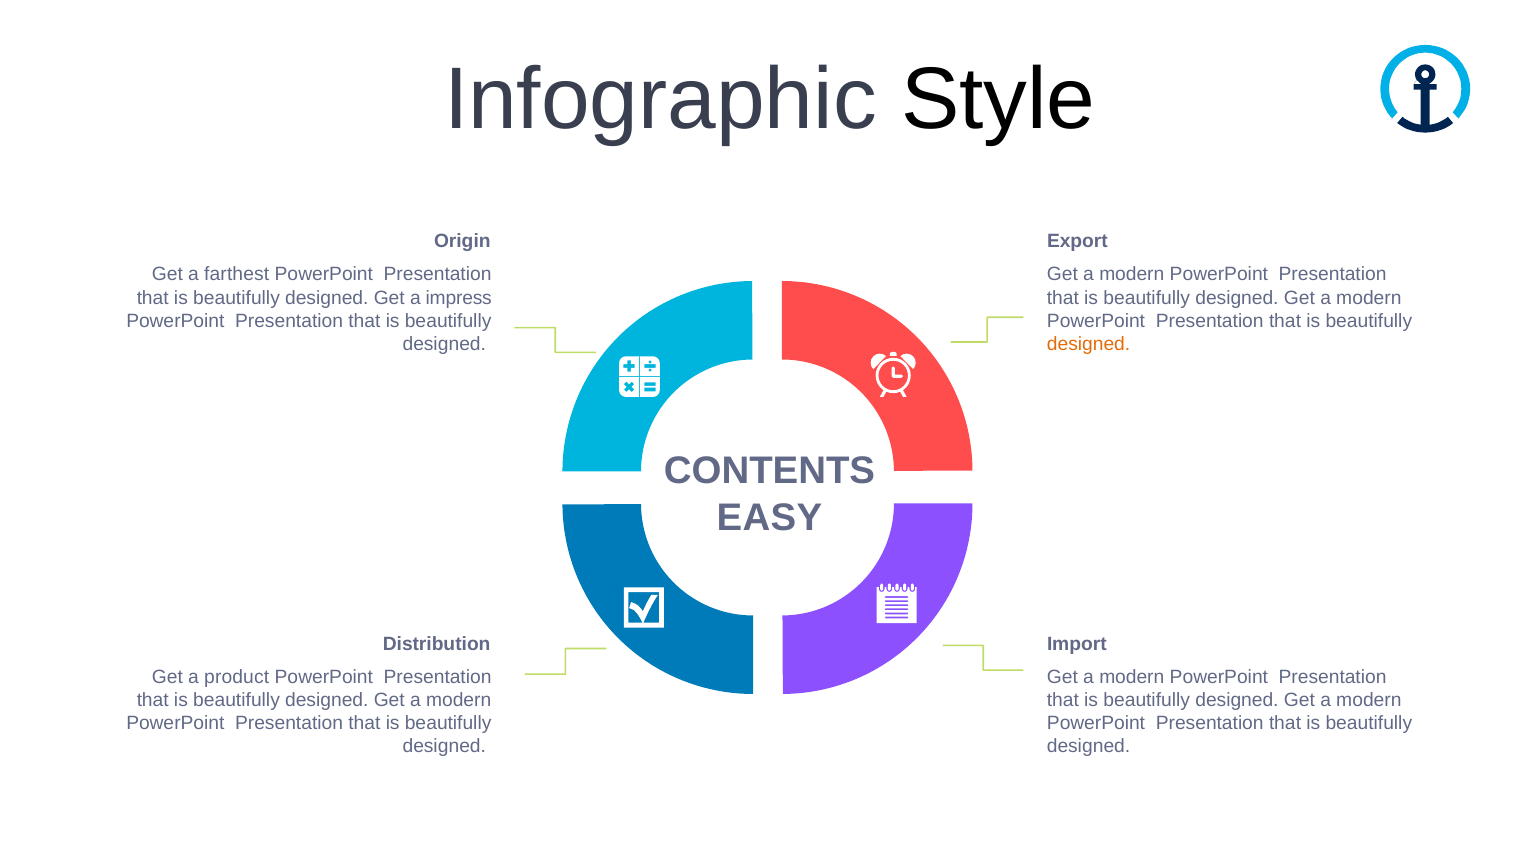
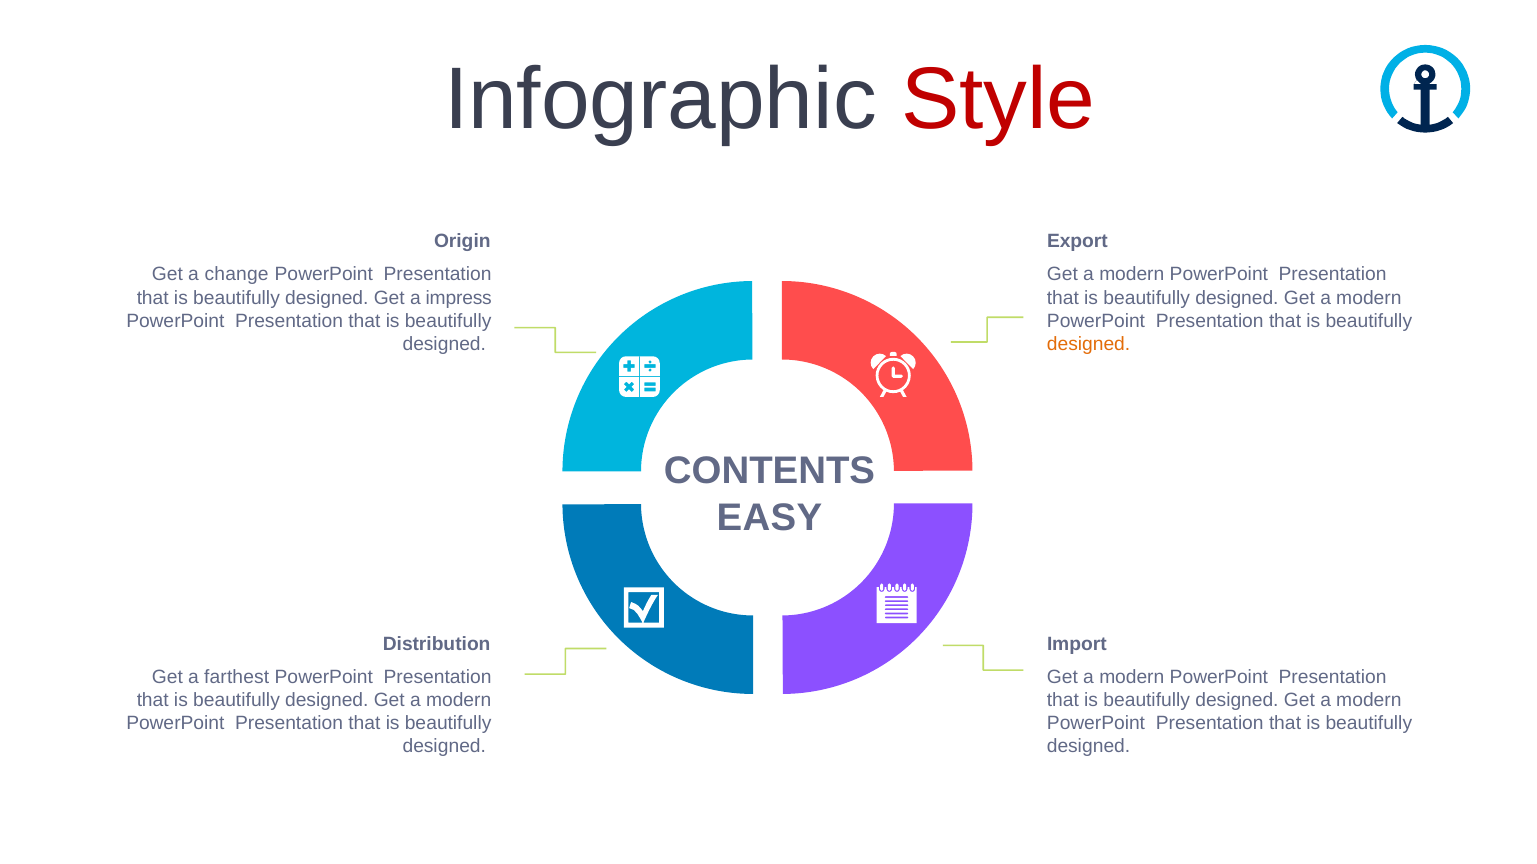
Style colour: black -> red (998, 100)
farthest: farthest -> change (237, 275)
product: product -> farthest (237, 678)
